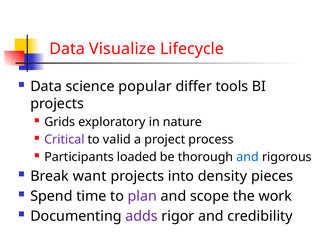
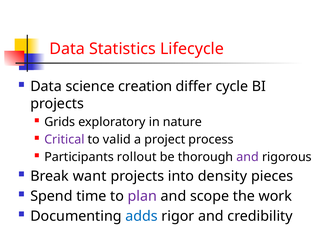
Visualize: Visualize -> Statistics (122, 49)
popular: popular -> creation (145, 86)
tools: tools -> cycle (232, 86)
loaded: loaded -> rollout (137, 157)
and colour: blue -> purple (248, 157)
adds colour: purple -> blue (142, 216)
